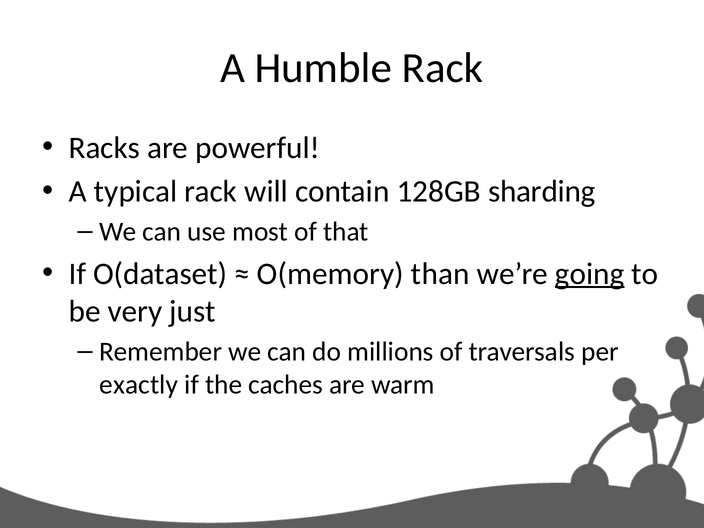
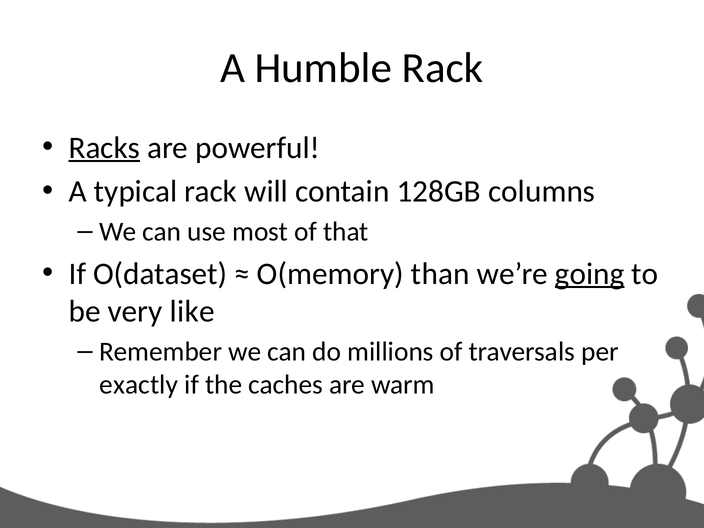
Racks underline: none -> present (104, 148)
sharding: sharding -> columns (542, 192)
just: just -> like (192, 311)
